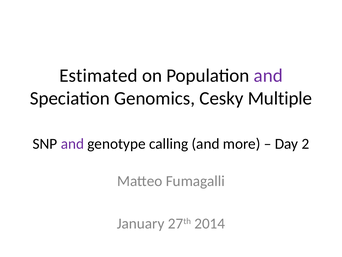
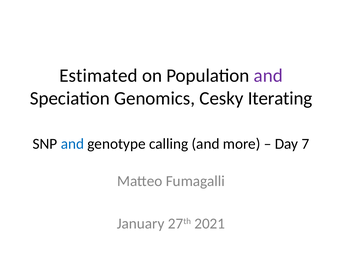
Multiple: Multiple -> Iterating (280, 98)
and colour: purple -> blue (72, 144)
2: 2 -> 7 (305, 144)
2014: 2014 -> 2021 (210, 223)
